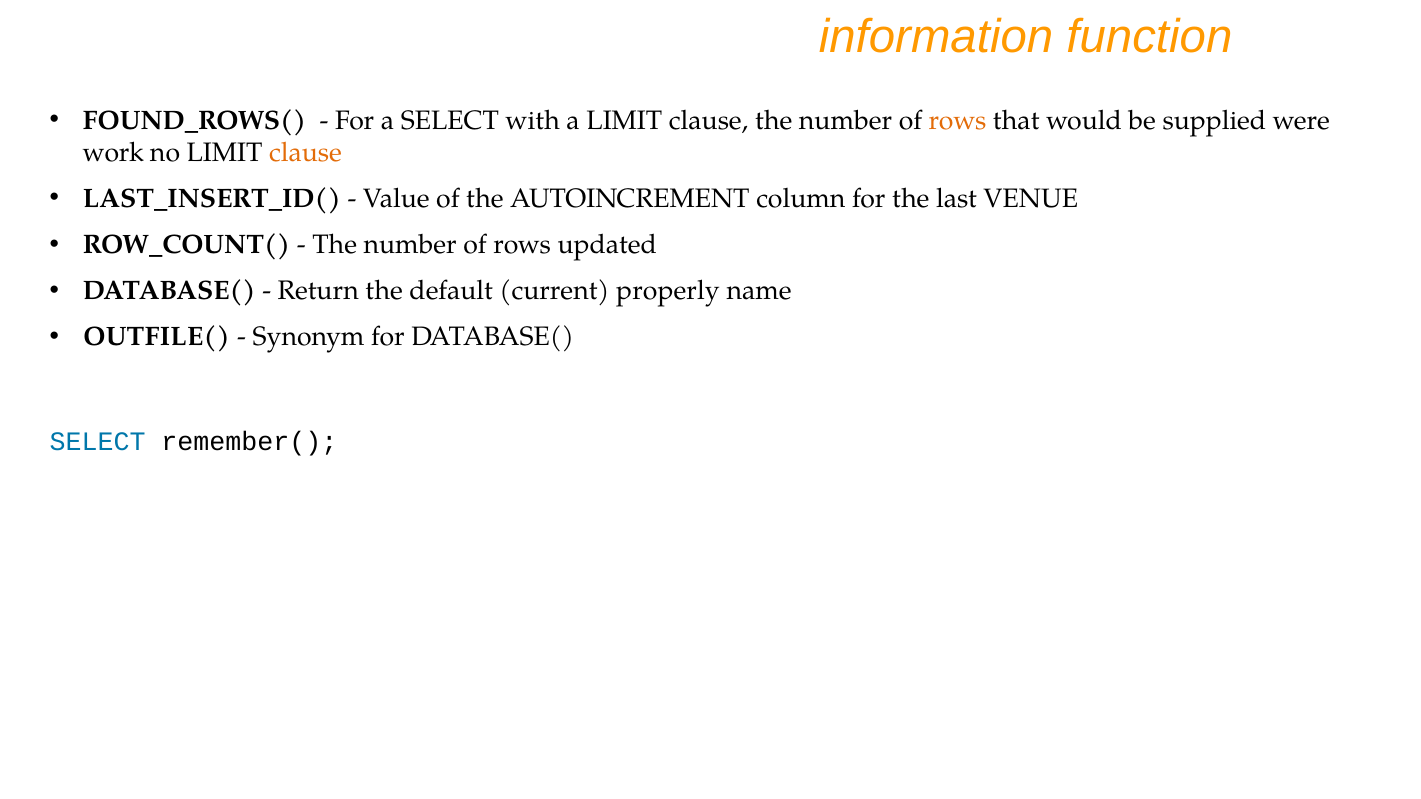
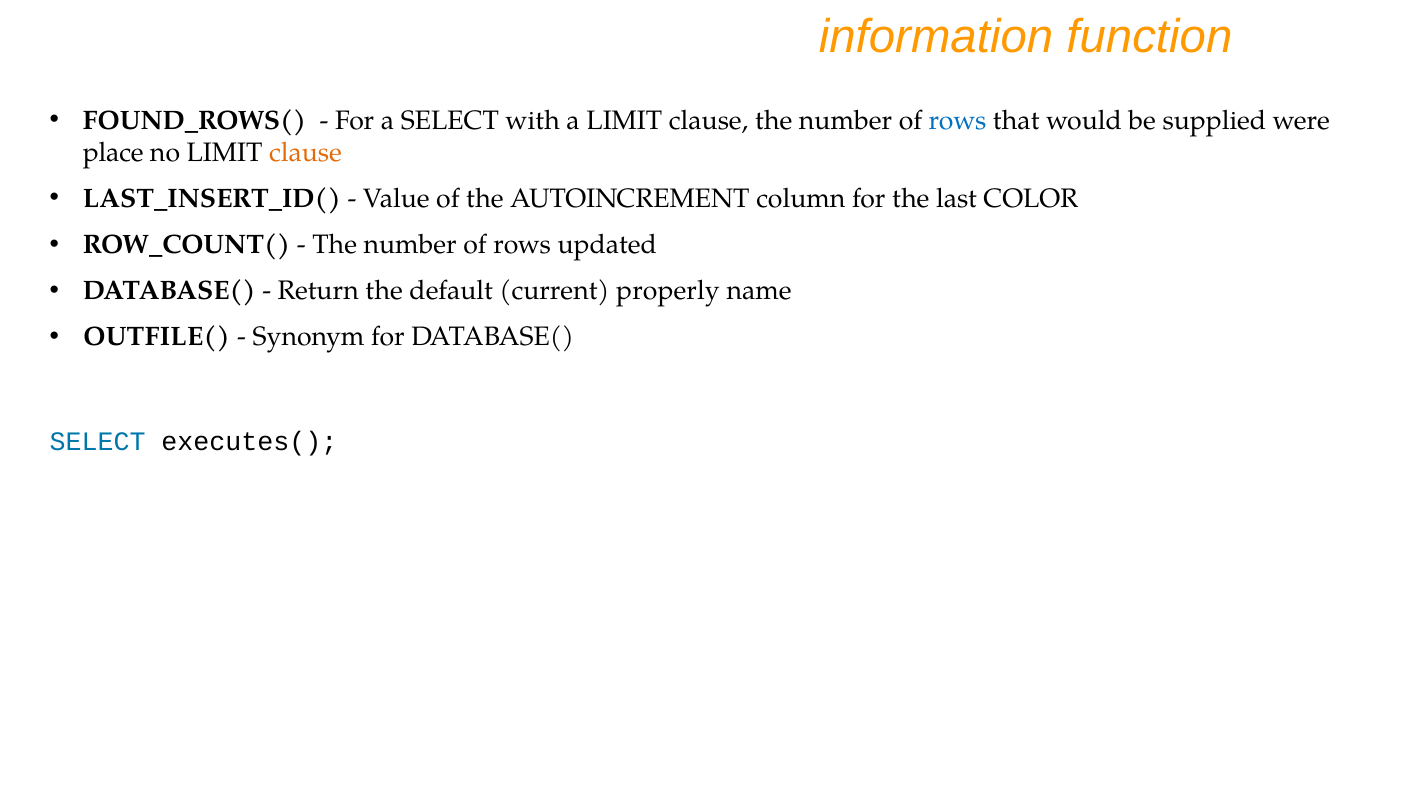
rows colour: orange -> blue (958, 121)
work: work -> place (113, 153)
VENUE: VENUE -> COLOR (1031, 199)
remember(: remember( -> executes( (249, 441)
